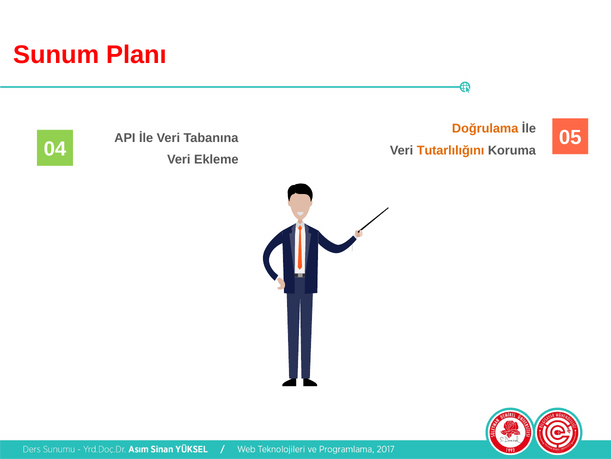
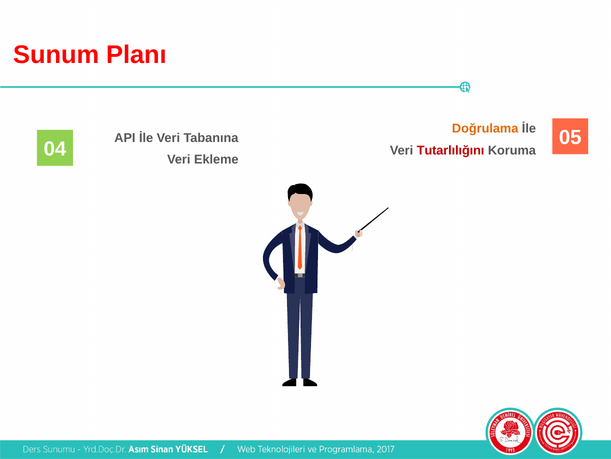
Tutarlılığını colour: orange -> red (451, 150)
